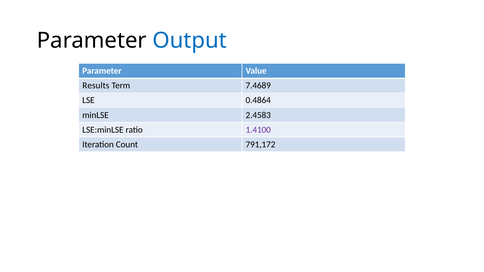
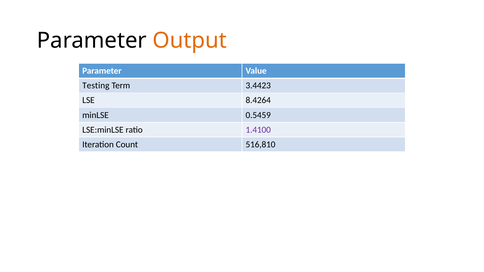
Output colour: blue -> orange (190, 41)
Results: Results -> Testing (96, 86)
7.4689: 7.4689 -> 3.4423 (258, 86)
0.4864: 0.4864 -> 8.4264 (258, 100)
2.4583: 2.4583 -> 0.5459 (258, 115)
791,172: 791,172 -> 516,810 (261, 145)
